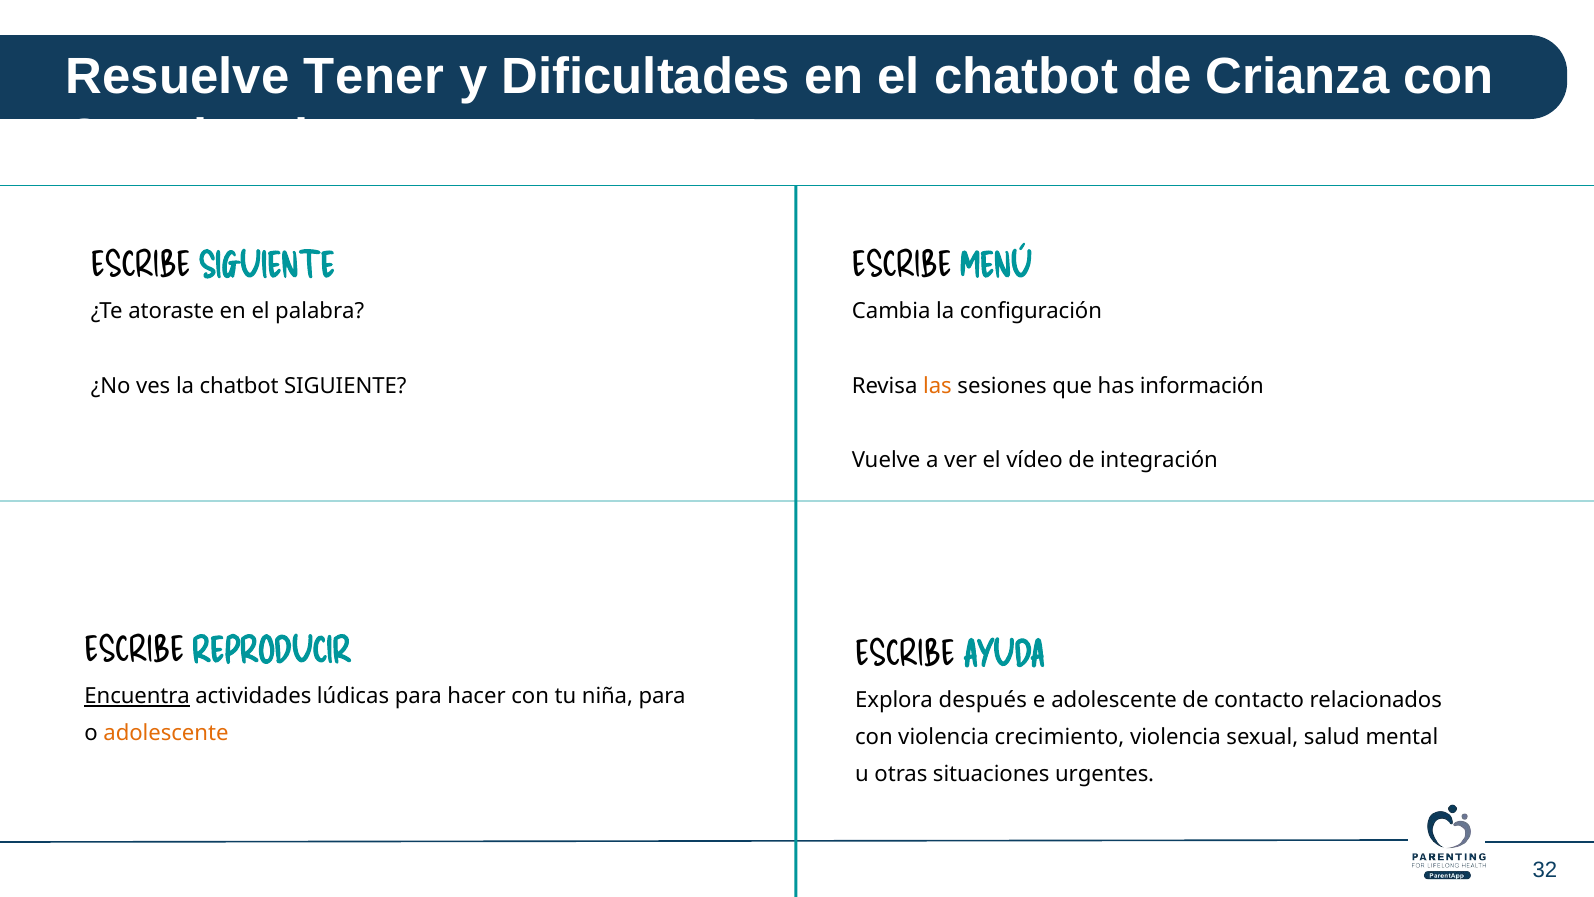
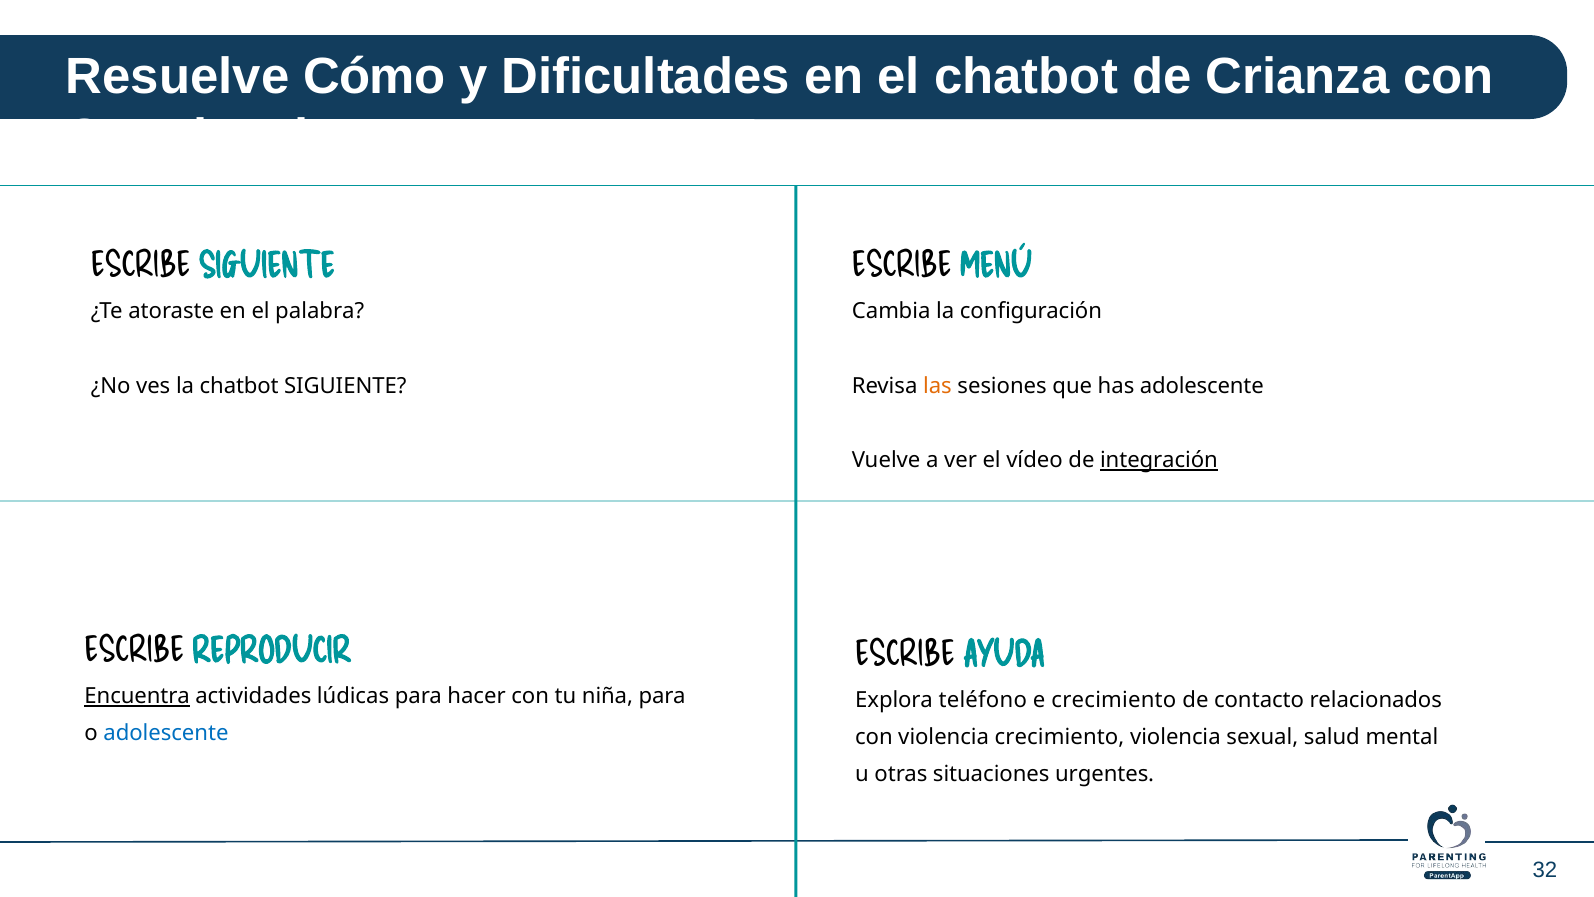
Tener: Tener -> Cómo (374, 76)
has información: información -> adolescente (1202, 386)
integración underline: none -> present (1159, 460)
después: después -> teléfono (983, 700)
e adolescente: adolescente -> crecimiento (1114, 700)
adolescente colour: orange -> blue (166, 733)
